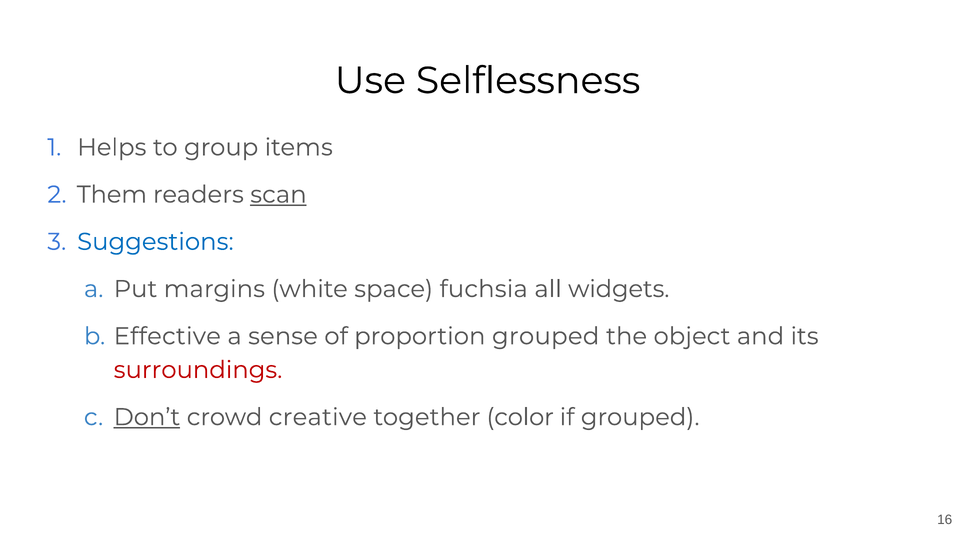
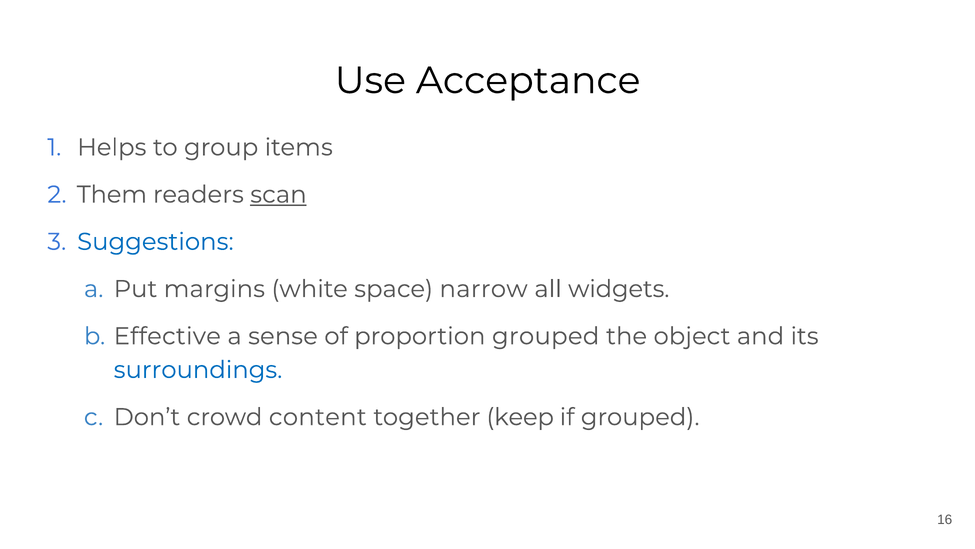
Selflessness: Selflessness -> Acceptance (528, 81)
fuchsia: fuchsia -> narrow (484, 289)
surroundings colour: red -> blue (198, 370)
Don’t underline: present -> none (147, 417)
creative: creative -> content (318, 417)
color: color -> keep (520, 417)
